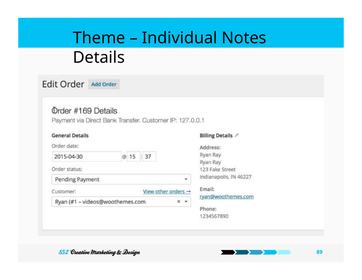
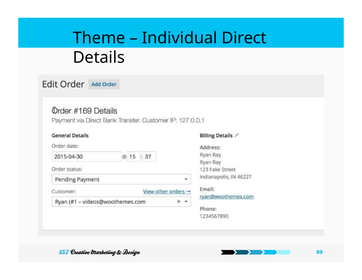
Notes: Notes -> Direct (244, 38)
